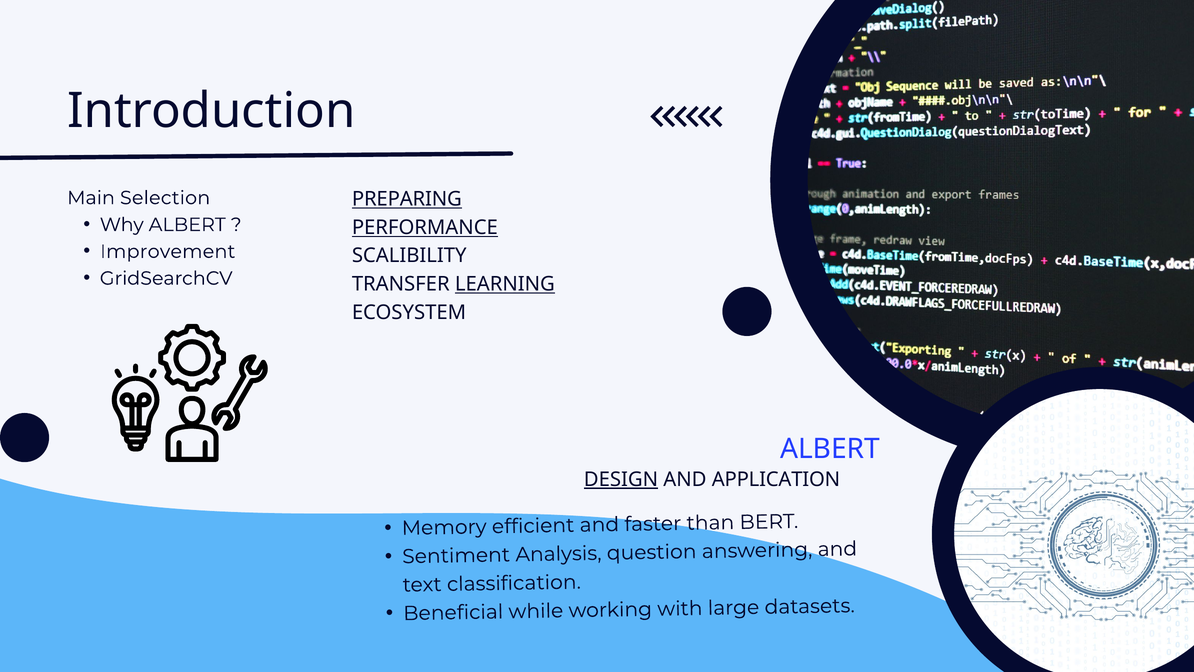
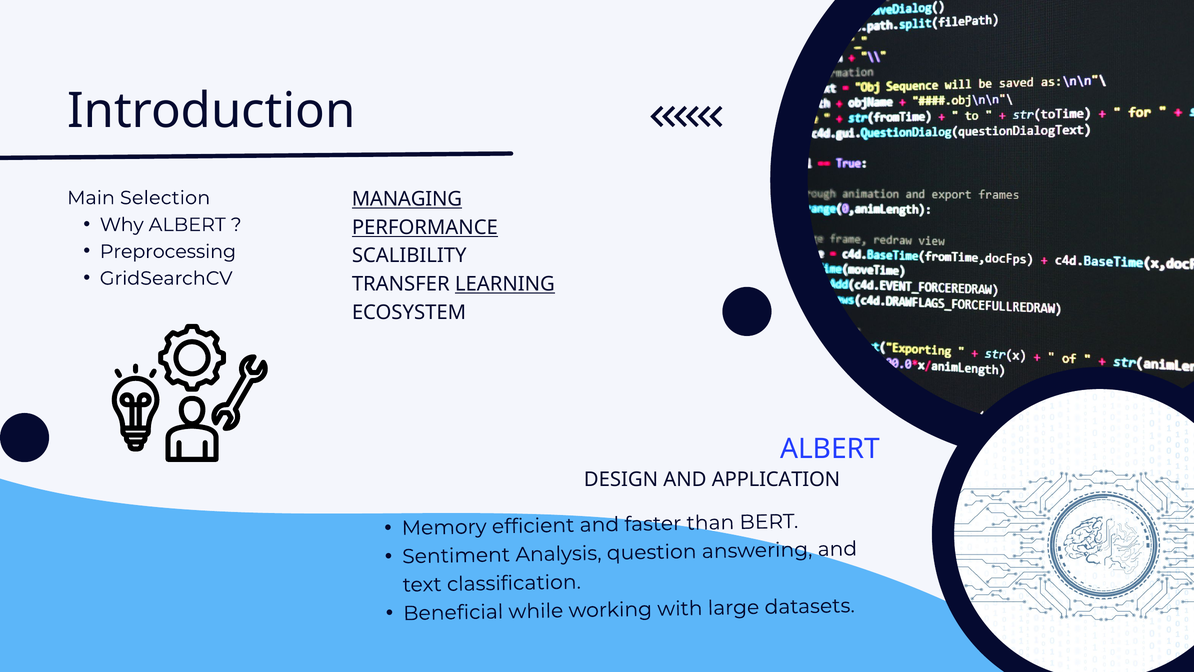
PREPARING: PREPARING -> MANAGING (407, 199)
Improvement: Improvement -> Preprocessing (168, 251)
DESIGN underline: present -> none (621, 479)
